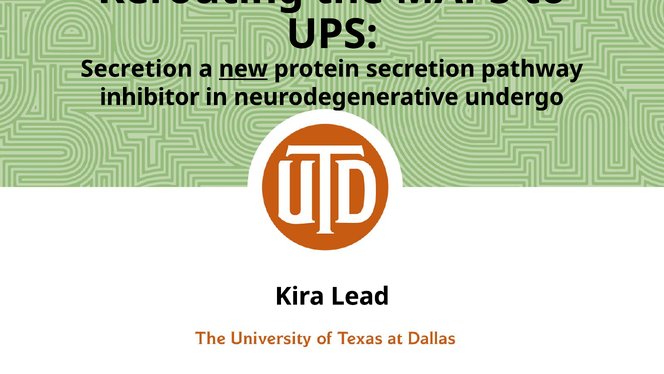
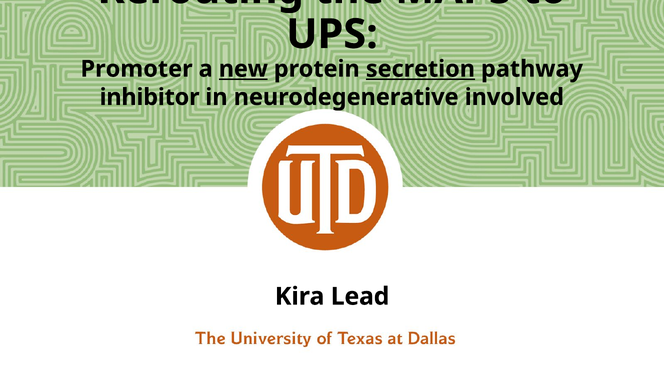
Secretion: Secretion -> Promoter (137, 69)
secretion underline: none -> present (420, 69)
undergo: undergo -> involved (514, 97)
